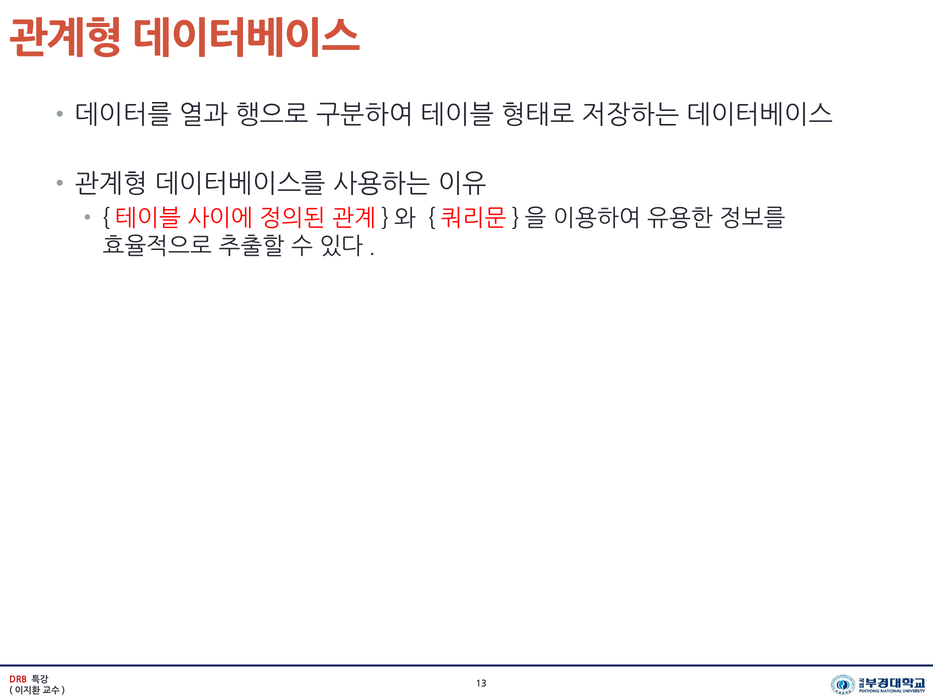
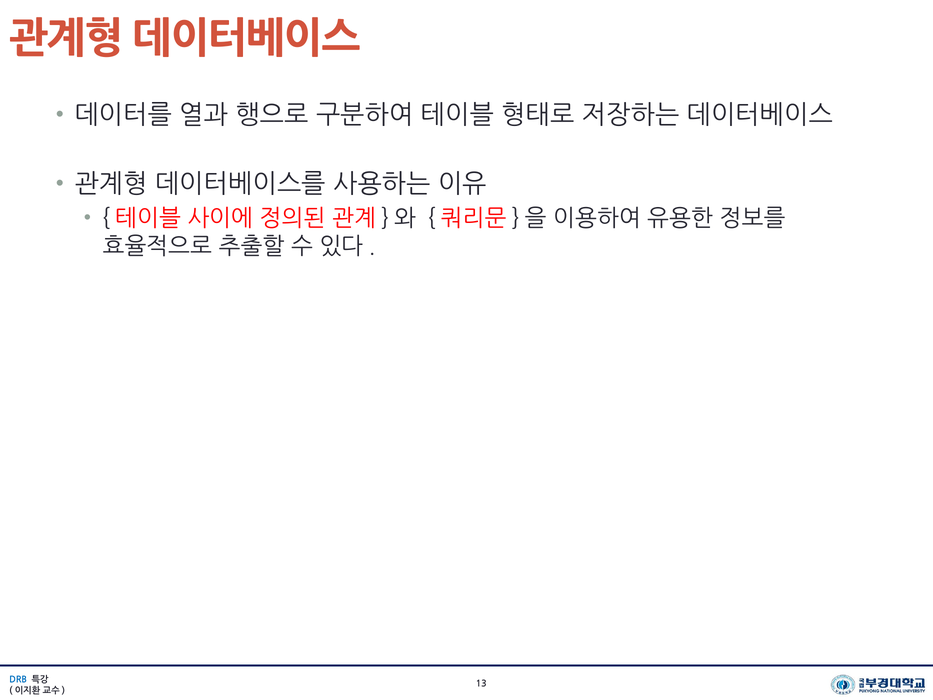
DRB colour: red -> blue (18, 679)
